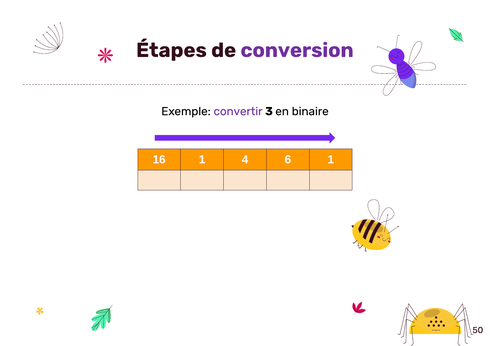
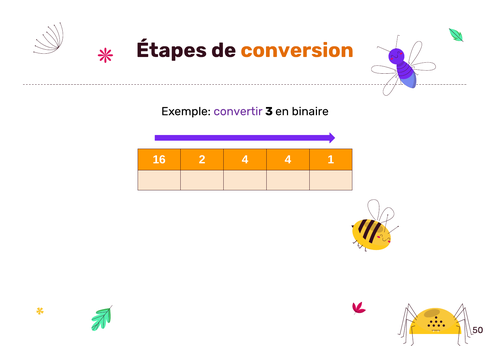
conversion colour: purple -> orange (297, 50)
16 1: 1 -> 2 (202, 160)
4 6: 6 -> 4 (288, 160)
